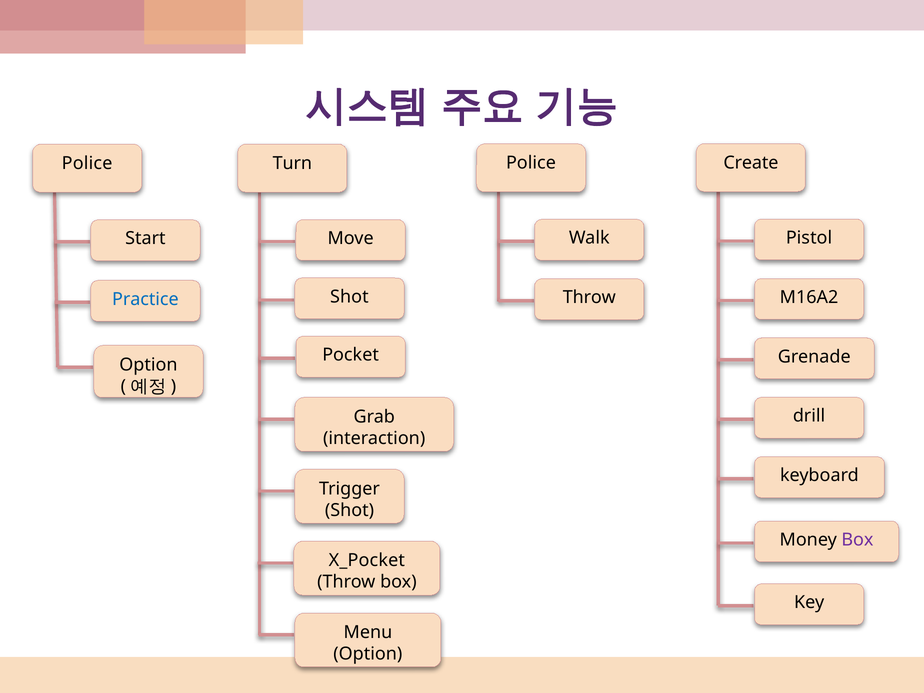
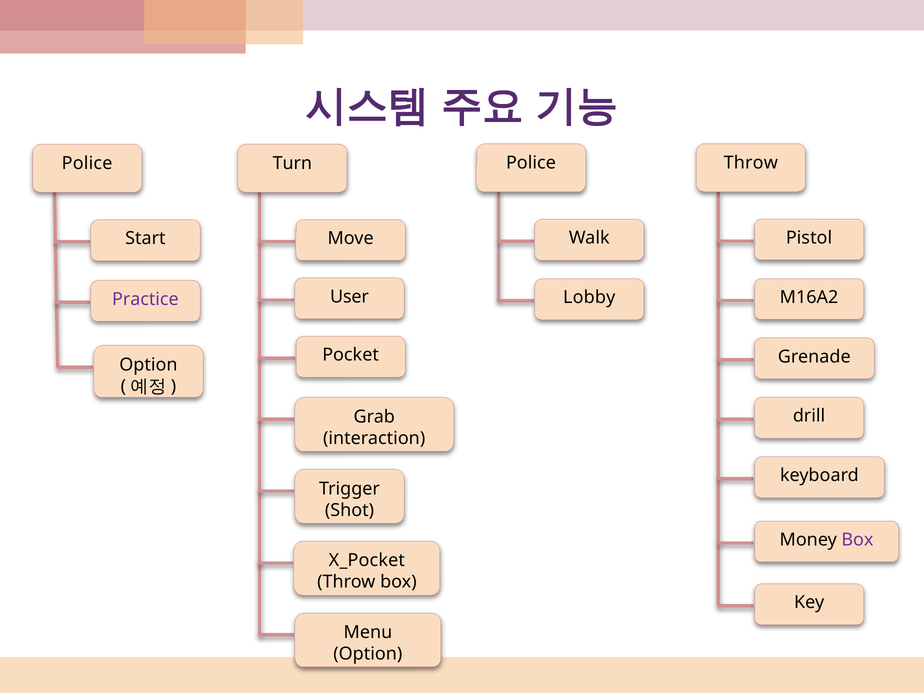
Create: Create -> Throw (751, 163)
Shot: Shot -> User (349, 297)
Throw: Throw -> Lobby (589, 297)
Practice colour: blue -> purple (145, 299)
